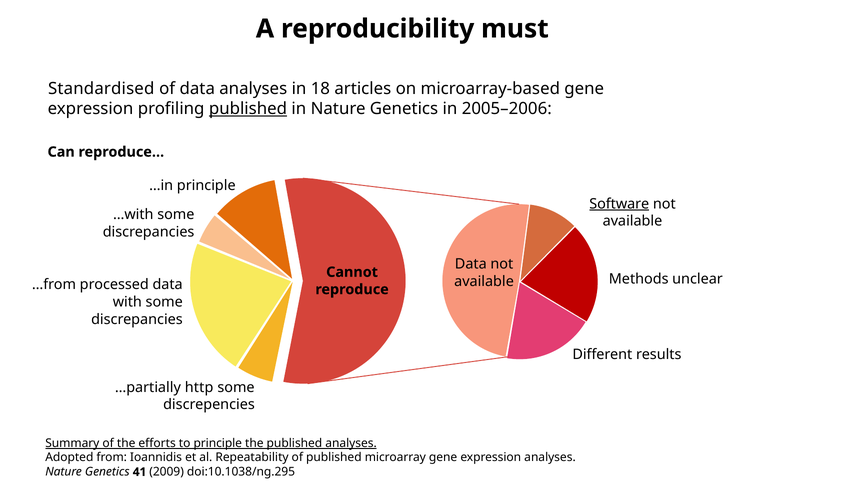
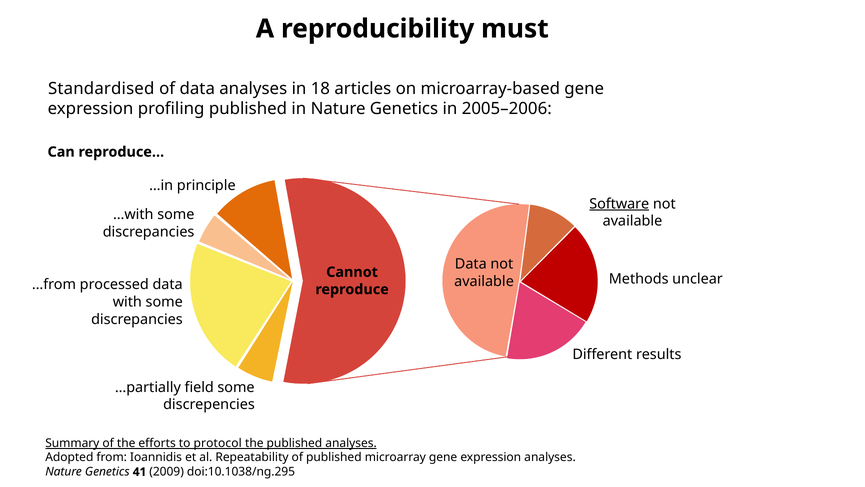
published underline: present -> none (248, 109)
http: http -> field (199, 387)
to principle: principle -> protocol (218, 443)
